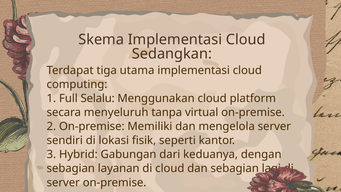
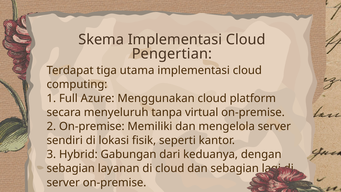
Sedangkan: Sedangkan -> Pengertian (172, 54)
Selalu: Selalu -> Azure (98, 98)
